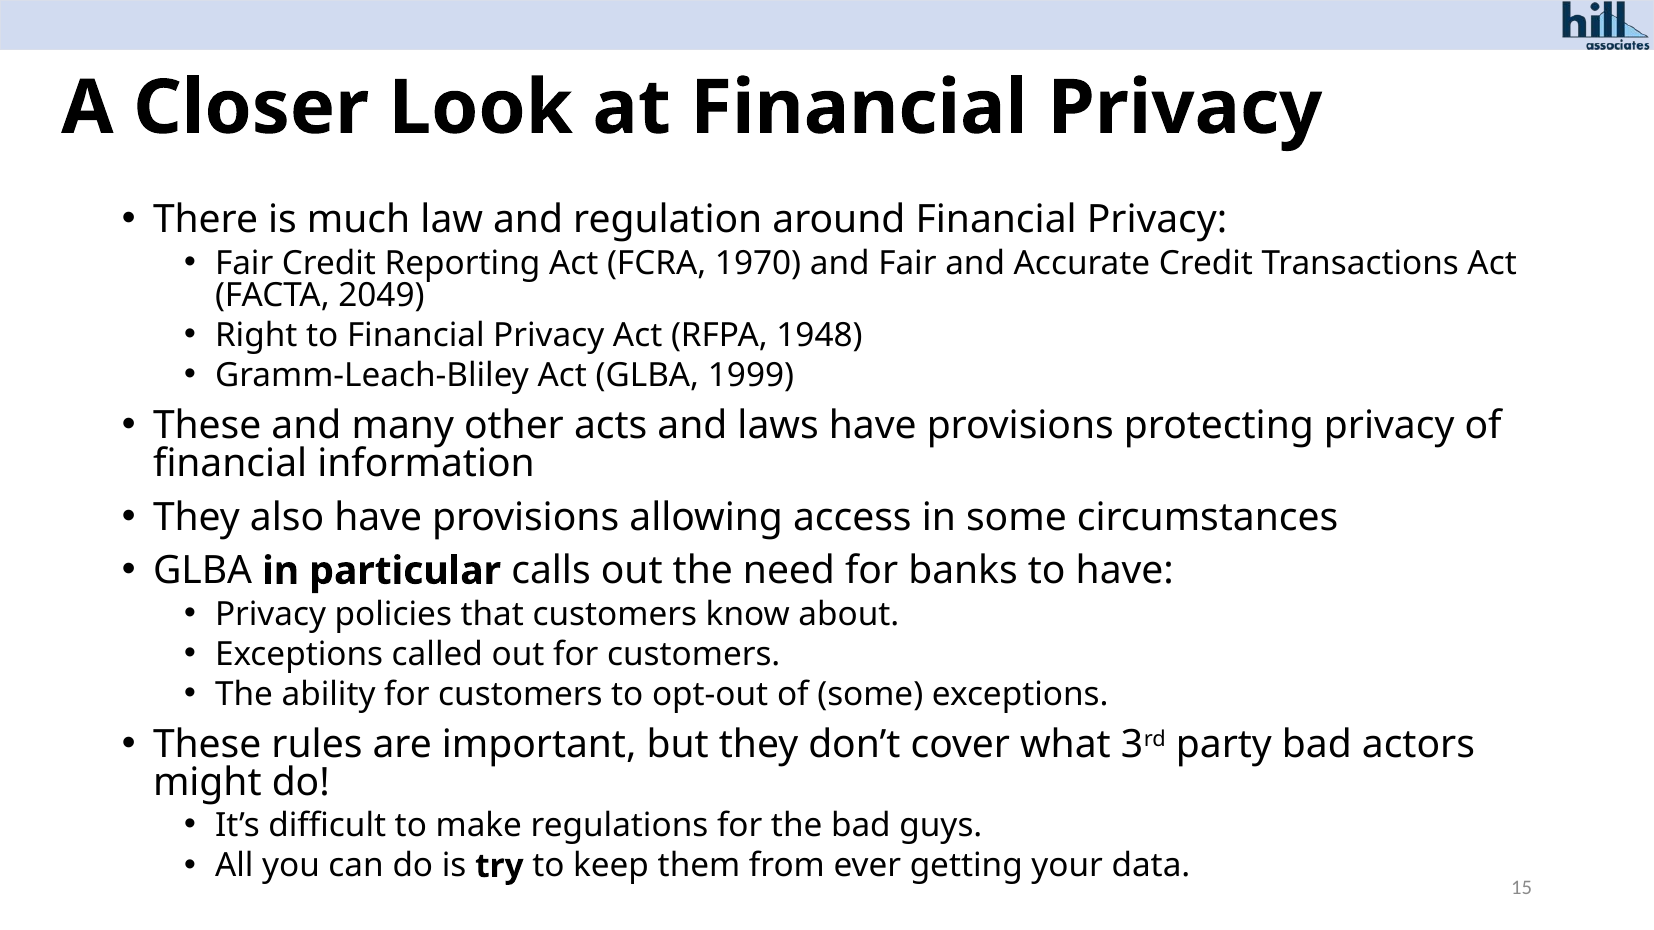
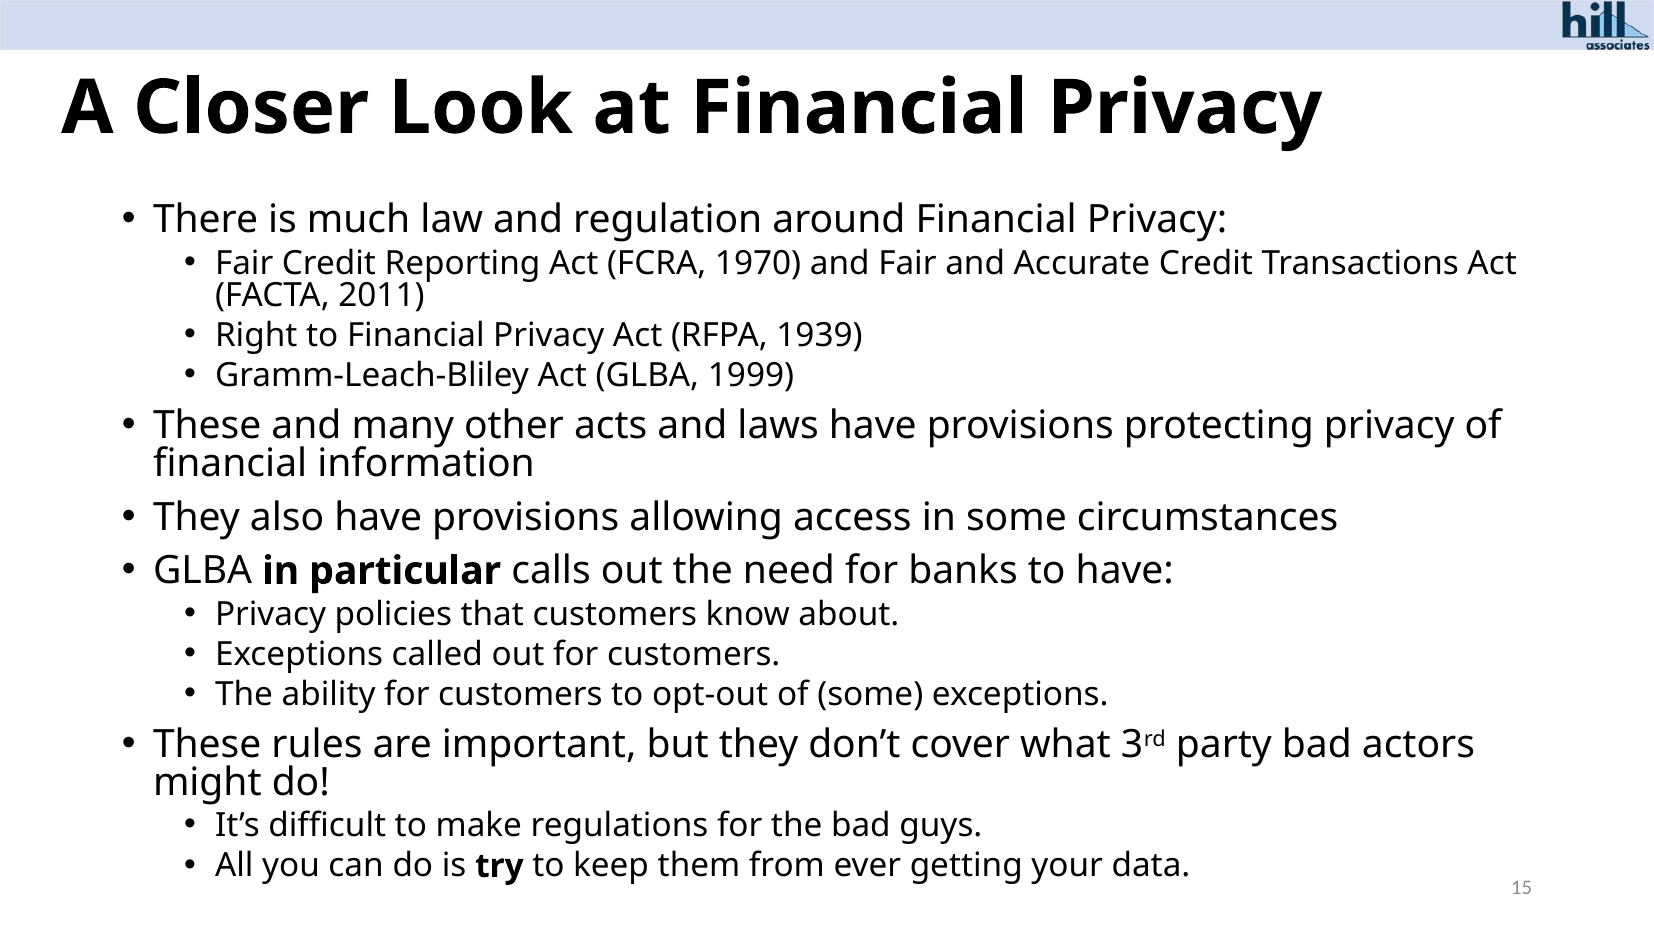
2049: 2049 -> 2011 (381, 296)
1948: 1948 -> 1939 (820, 336)
